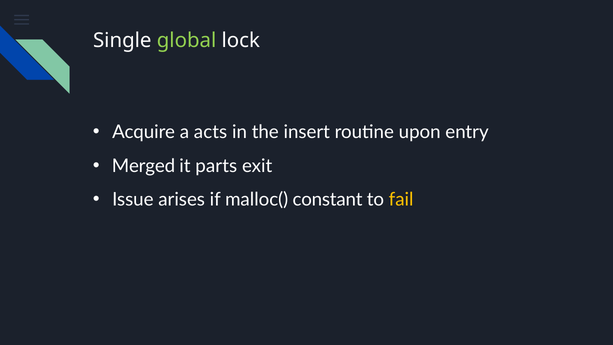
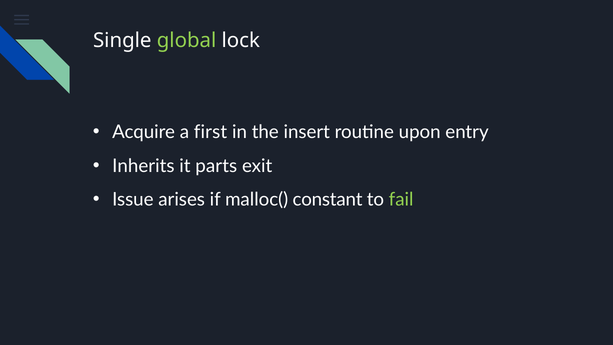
acts: acts -> first (210, 132)
Merged: Merged -> Inherits (143, 166)
fail colour: yellow -> light green (401, 200)
